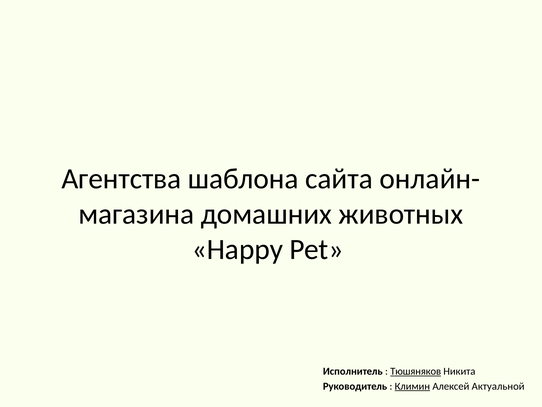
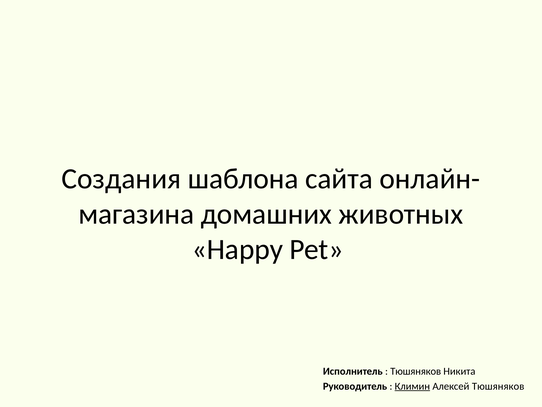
Агентства: Агентства -> Создания (121, 179)
Тюшяняков underline: present -> none (416, 371)
Алексей Актуальной: Актуальной -> Тюшяняков (498, 386)
